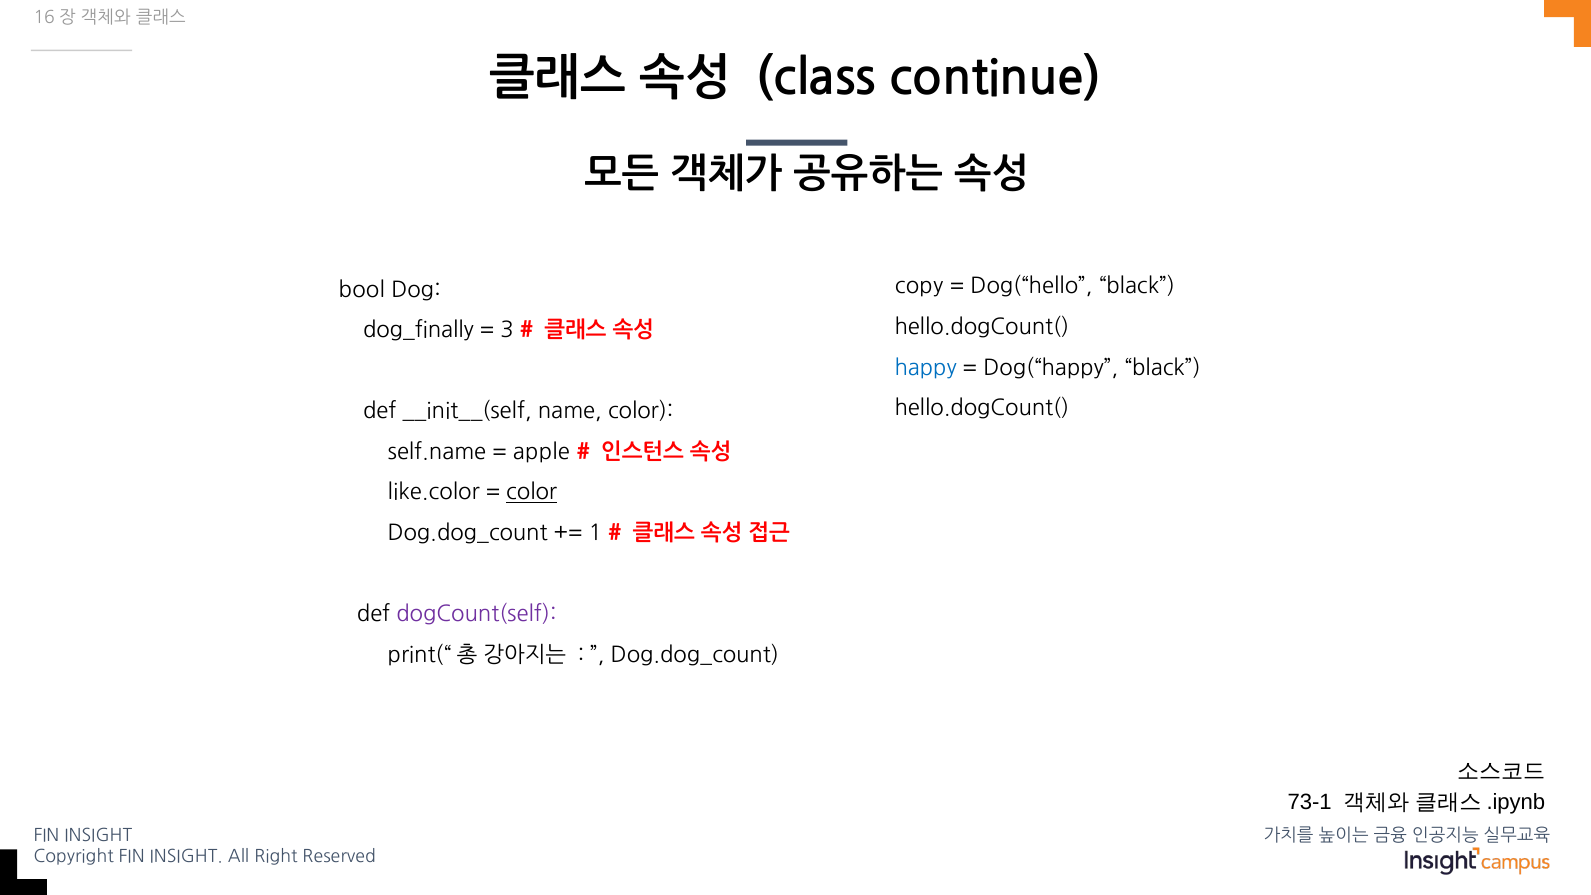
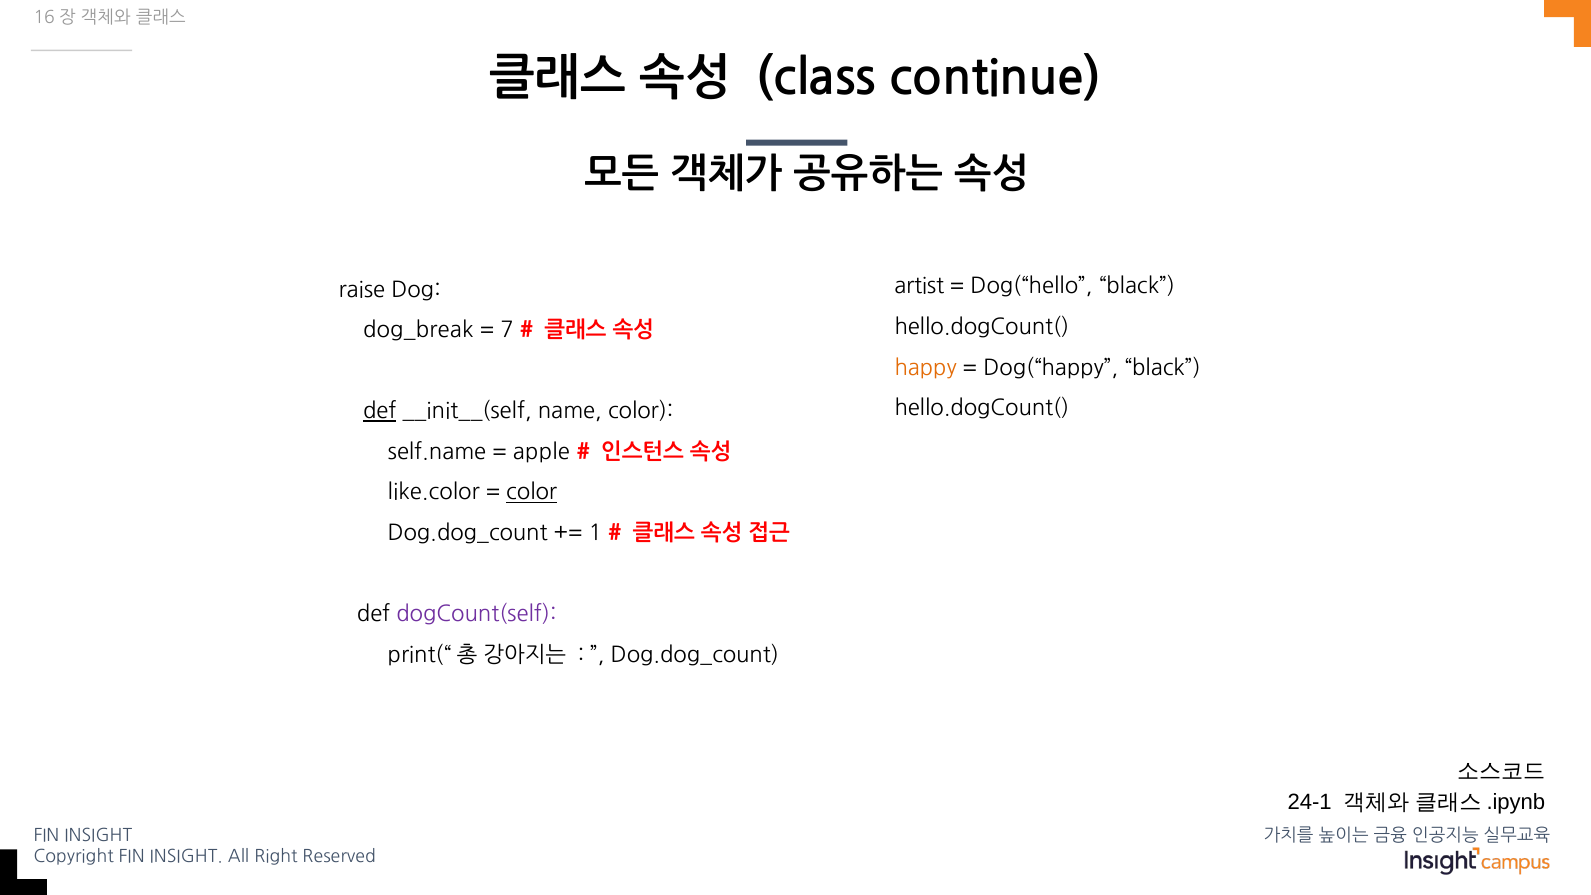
copy: copy -> artist (919, 287)
bool: bool -> raise (362, 290)
dog_finally: dog_finally -> dog_break (418, 331)
3: 3 -> 7 (507, 331)
happy colour: blue -> orange (926, 368)
def underline: none -> present (380, 412)
73-1: 73-1 -> 24-1 (1310, 802)
